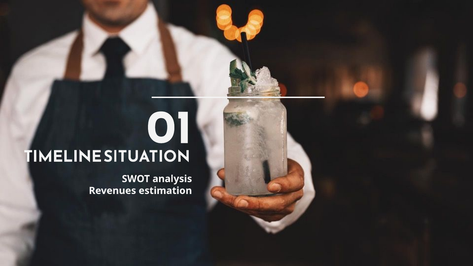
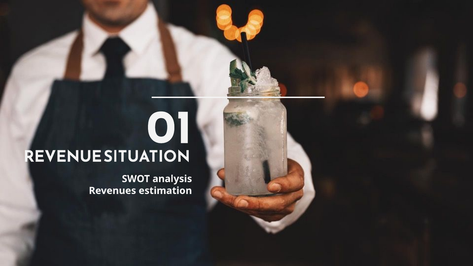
TIMELINE: TIMELINE -> REVENUE (63, 157)
